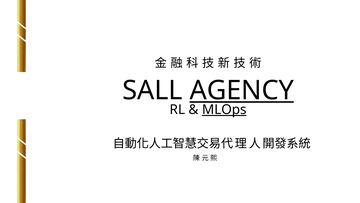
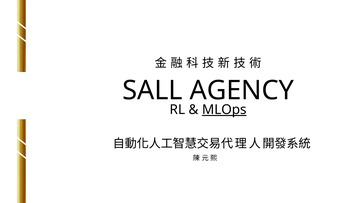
AGENCY underline: present -> none (242, 90)
